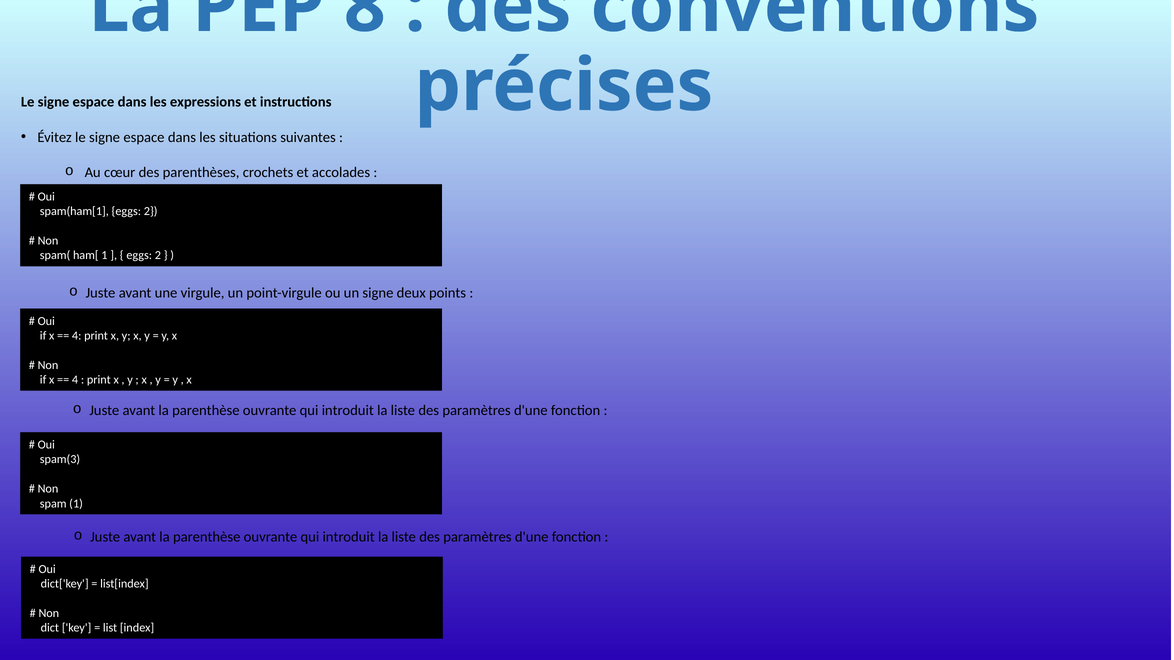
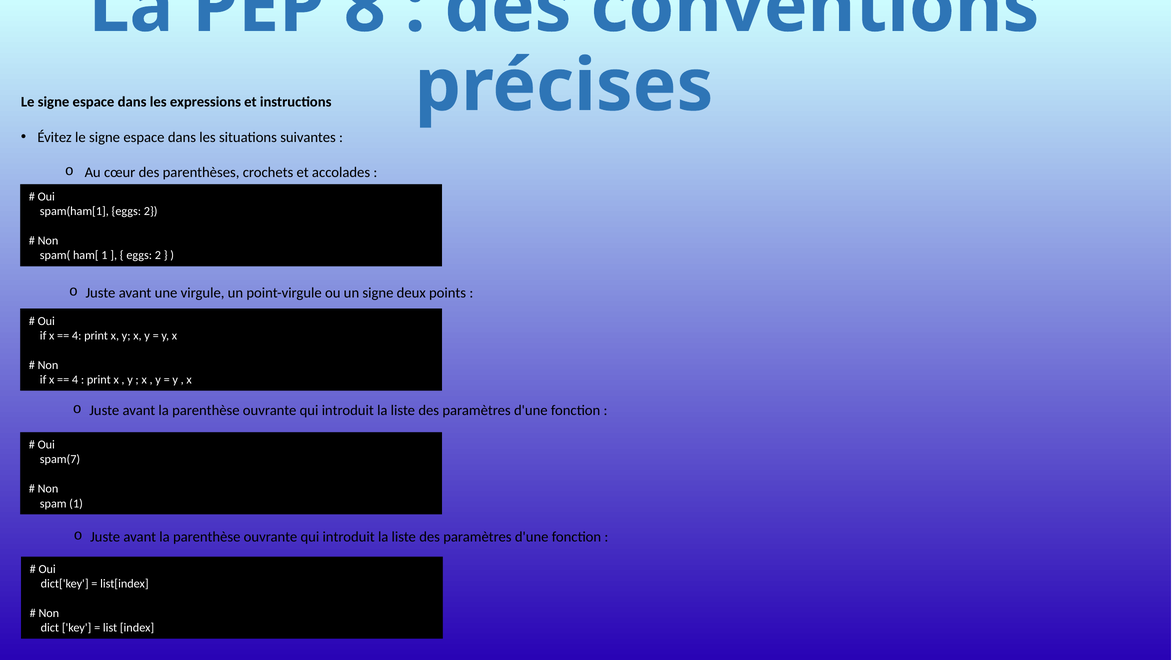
spam(3: spam(3 -> spam(7 (60, 460)
